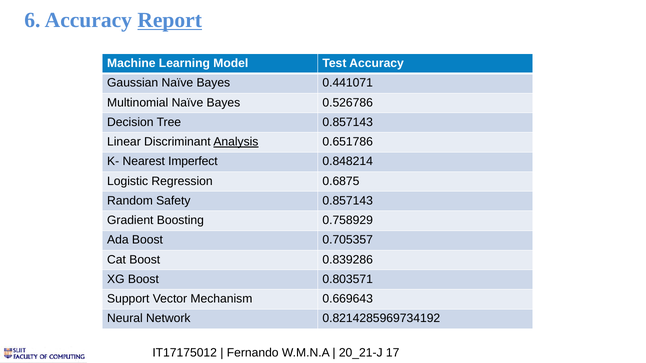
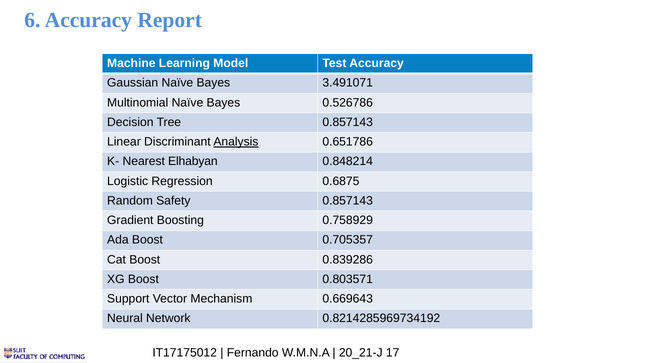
Report underline: present -> none (170, 20)
0.441071: 0.441071 -> 3.491071 (348, 83)
Imperfect: Imperfect -> Elhabyan (193, 162)
